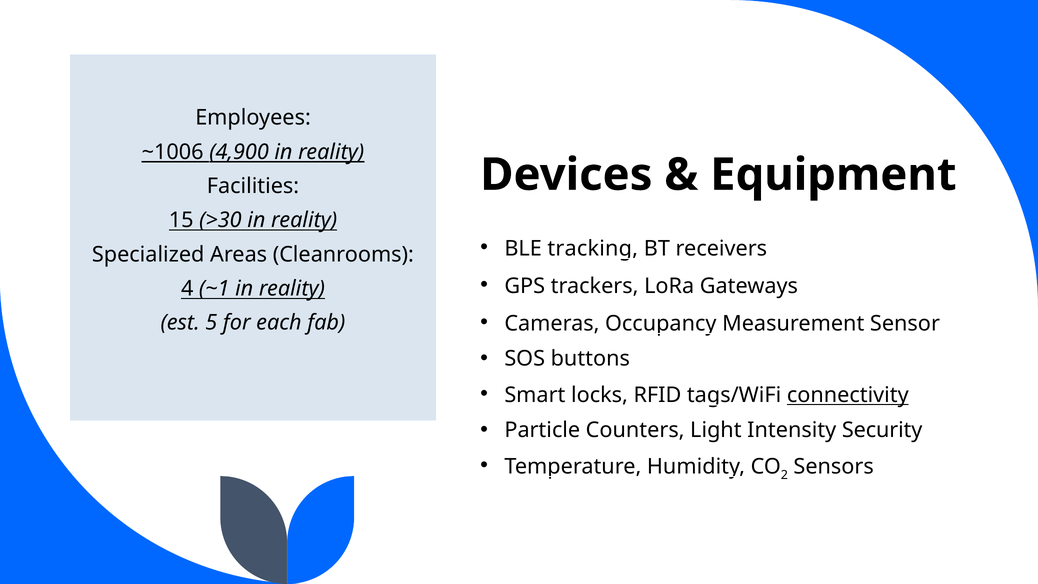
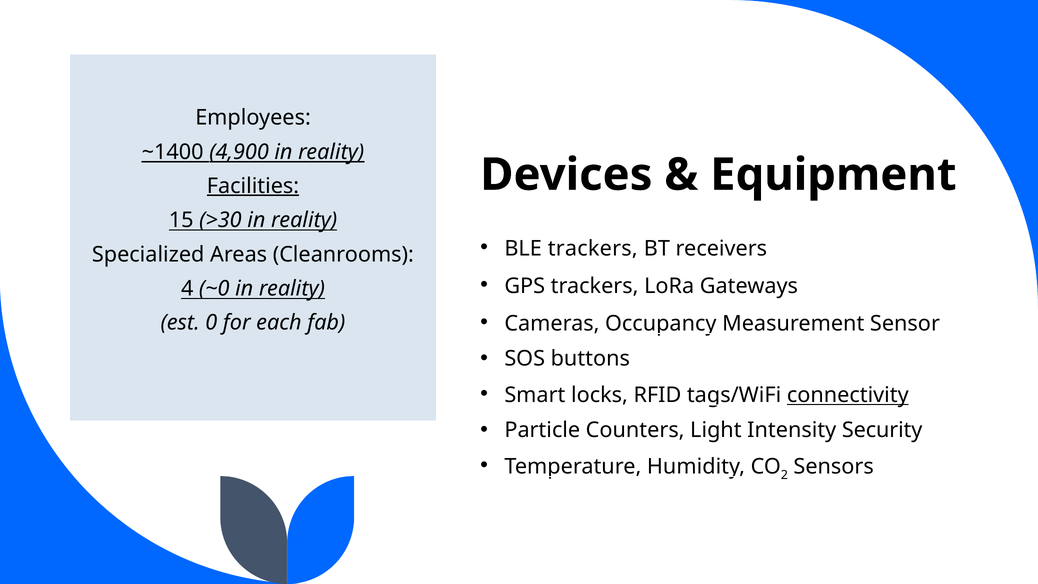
~1006: ~1006 -> ~1400 (173, 152)
Facilities underline: none -> present (253, 186)
BLE tracking: tracking -> trackers (593, 249)
~1: ~1 -> ~0 (214, 289)
5: 5 -> 0 (211, 323)
